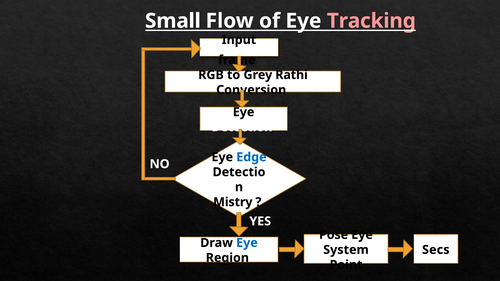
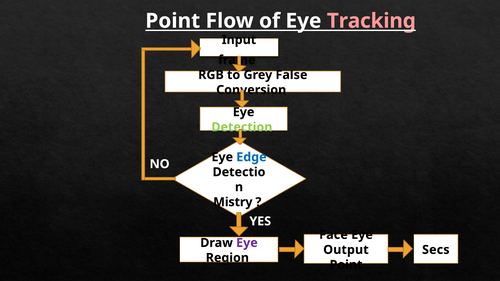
Small: Small -> Point (173, 21)
Rathi: Rathi -> False (291, 75)
Detection colour: white -> light green (242, 127)
Pose: Pose -> Face (333, 235)
Eye colour: blue -> purple (247, 243)
System: System -> Output (346, 250)
